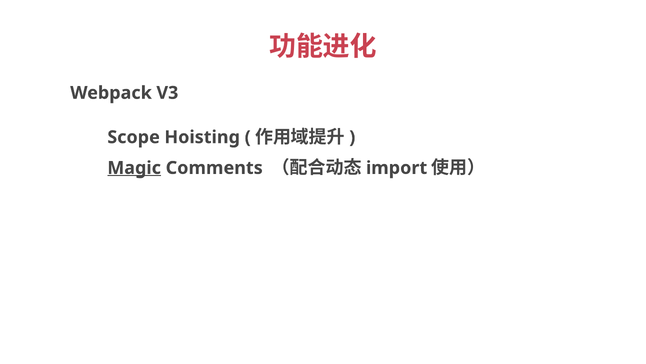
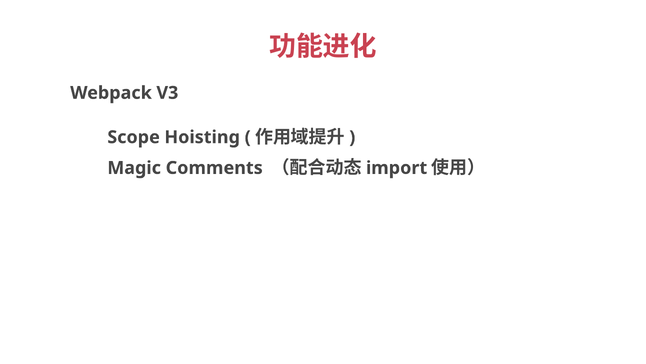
Magic underline: present -> none (134, 168)
